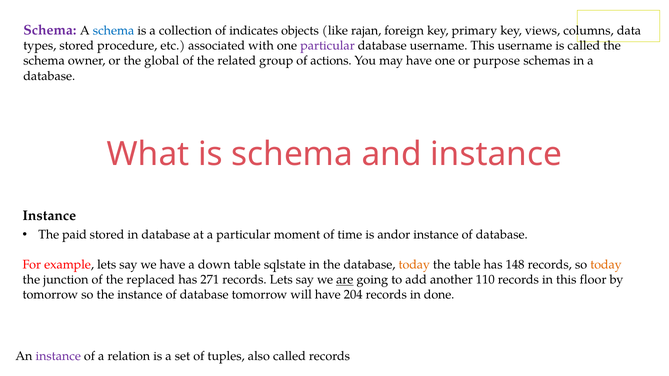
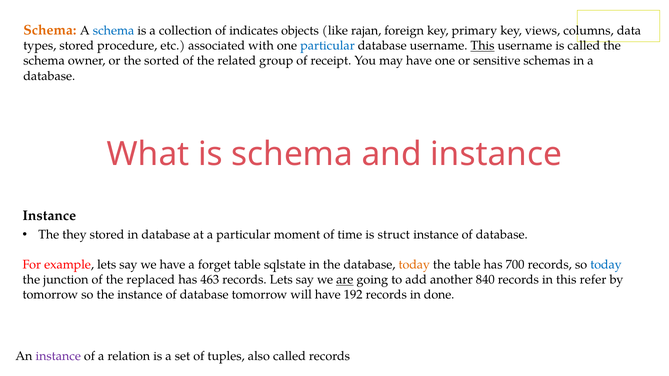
Schema colour: purple -> orange (50, 30)
particular colour: purple -> blue (327, 46)
This underline: none -> present (483, 46)
global: global -> sorted (162, 61)
actions: actions -> receipt (331, 61)
purpose: purpose -> sensitive (497, 61)
paid: paid -> they (74, 235)
andor: andor -> struct (394, 235)
down: down -> forget (214, 265)
148: 148 -> 700 (515, 265)
today colour: orange -> blue (606, 265)
271: 271 -> 463 (210, 280)
110: 110 -> 840 (485, 280)
floor: floor -> refer (593, 280)
204: 204 -> 192 (353, 295)
